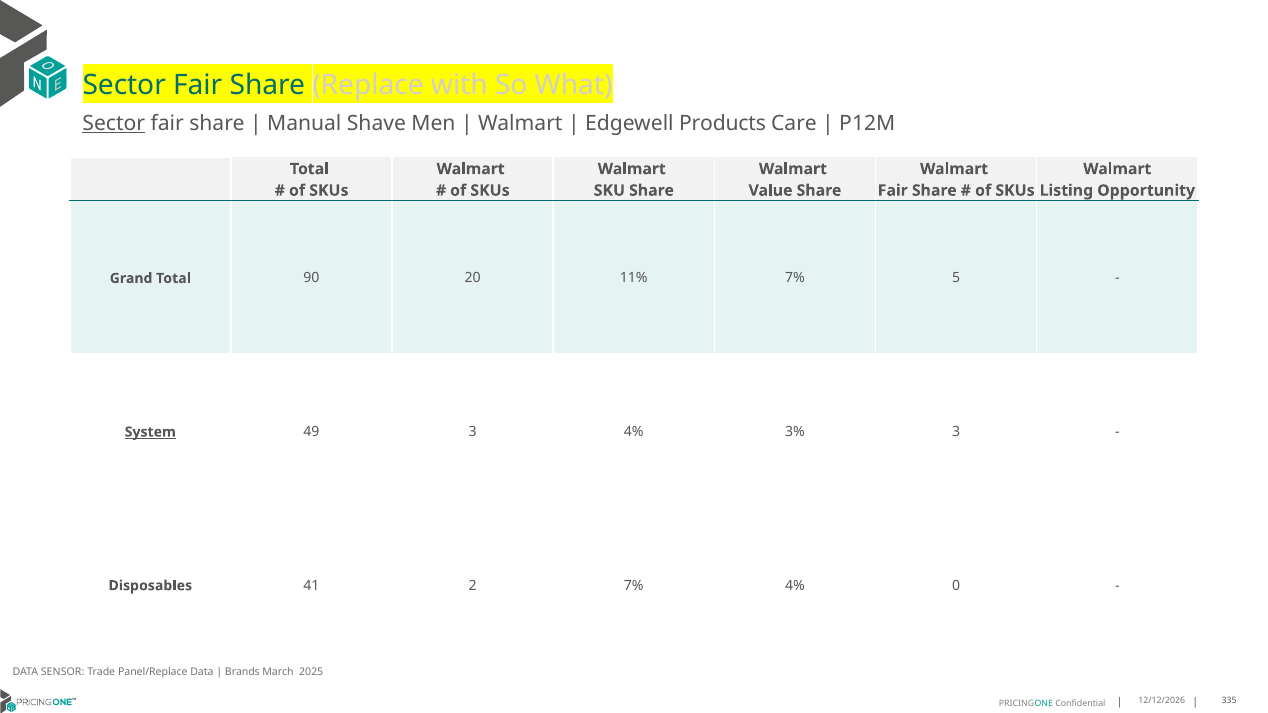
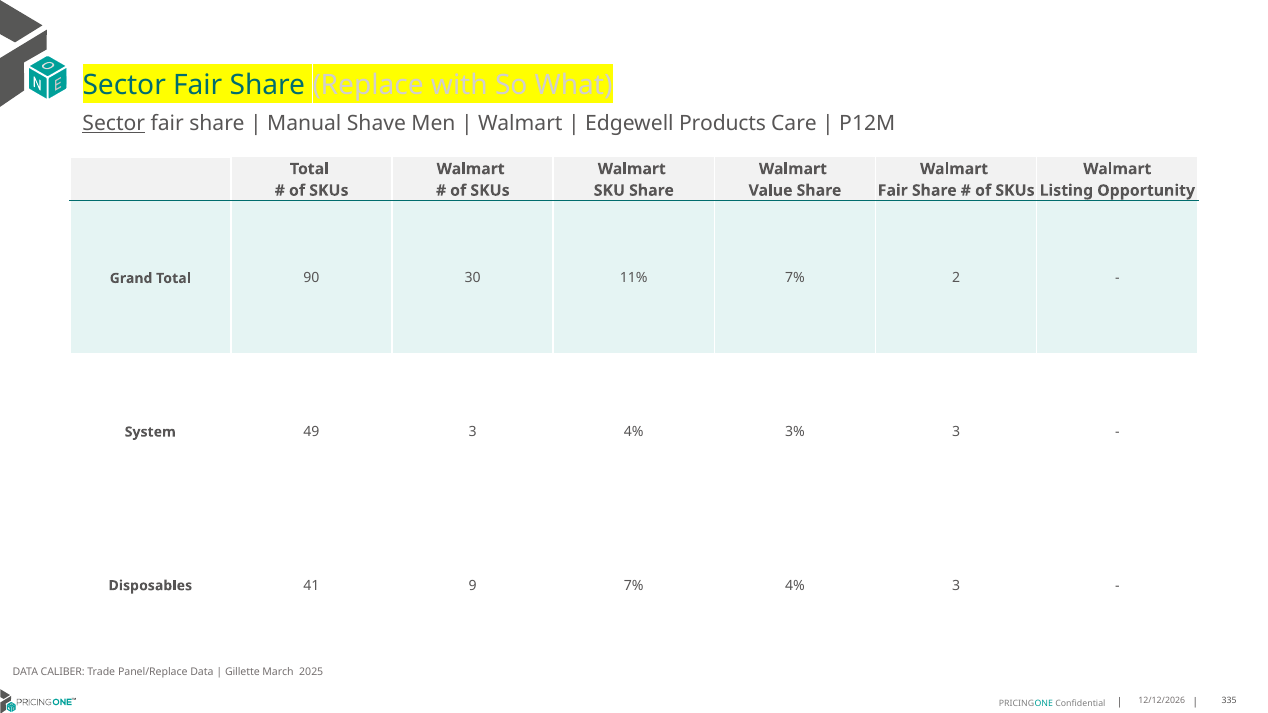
20: 20 -> 30 (473, 278)
5: 5 -> 2 (956, 278)
System underline: present -> none (150, 432)
2: 2 -> 9 (473, 586)
4% 0: 0 -> 3 (956, 586)
SENSOR: SENSOR -> CALIBER (63, 672)
Brands: Brands -> Gillette (242, 672)
